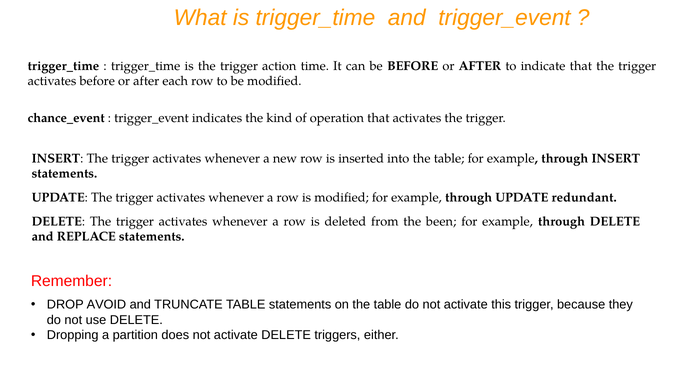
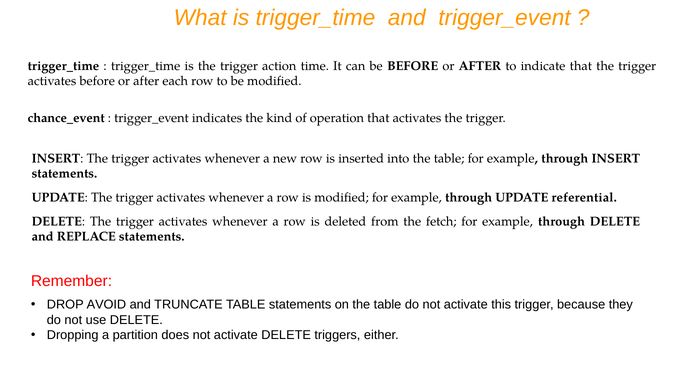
redundant: redundant -> referential (584, 197)
been: been -> fetch (441, 221)
